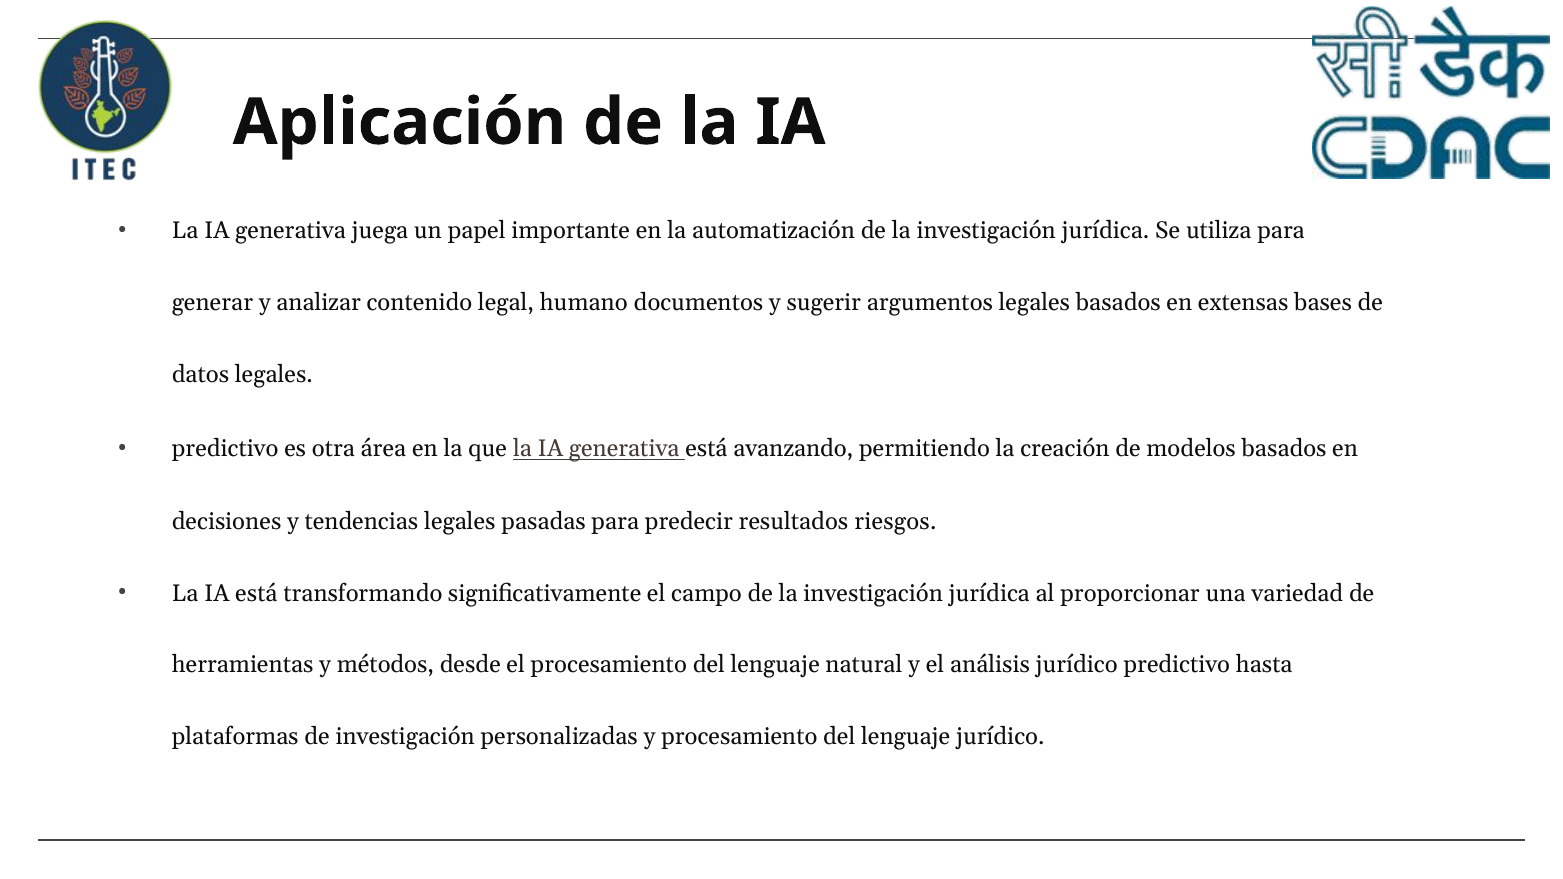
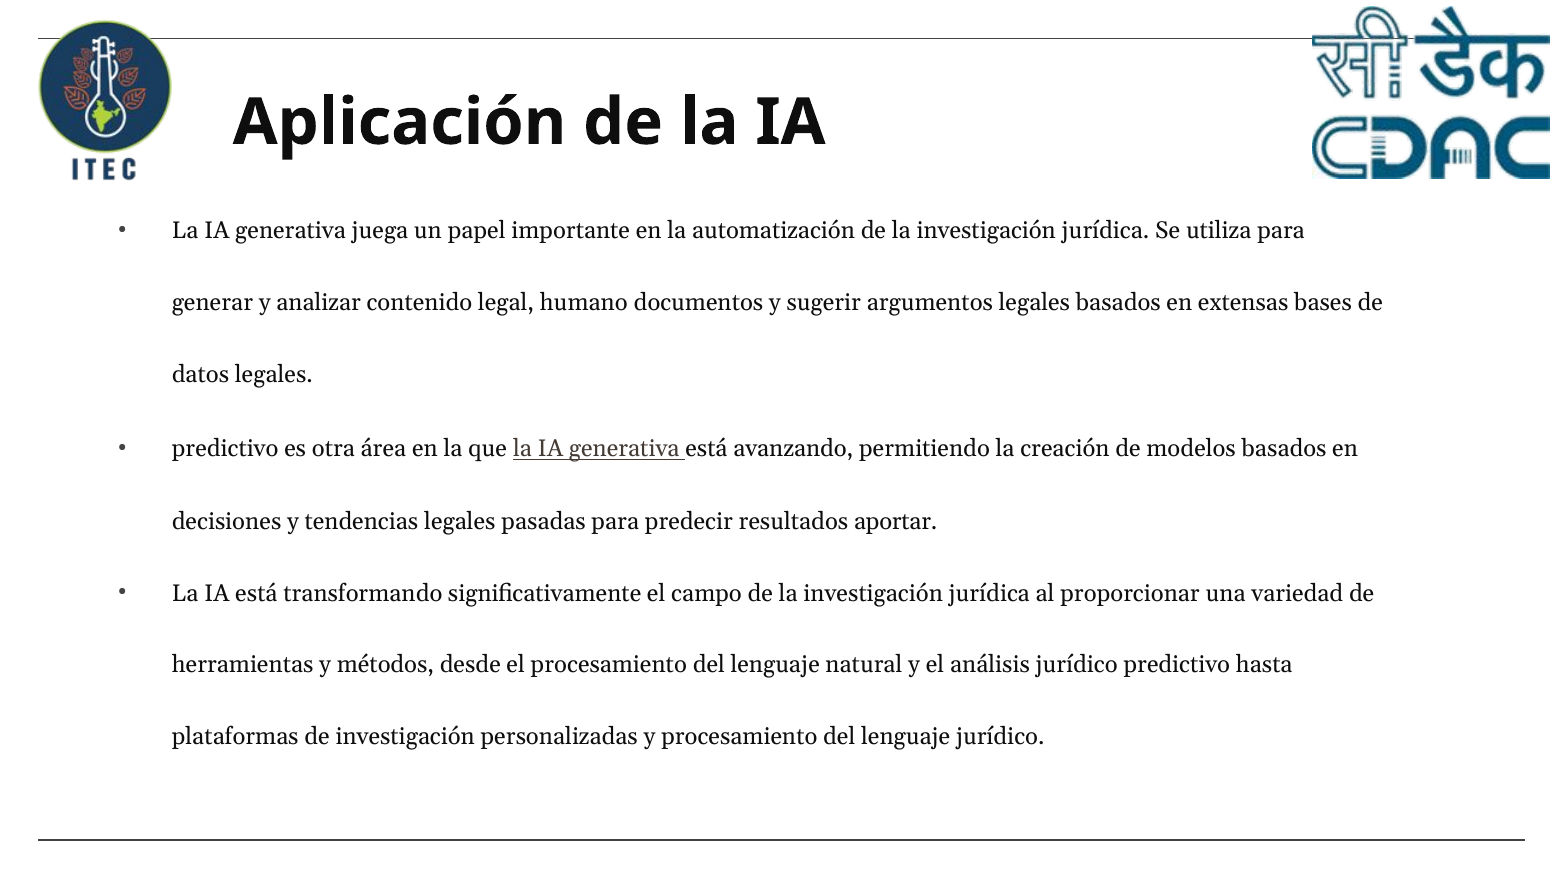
riesgos: riesgos -> aportar (896, 522)
